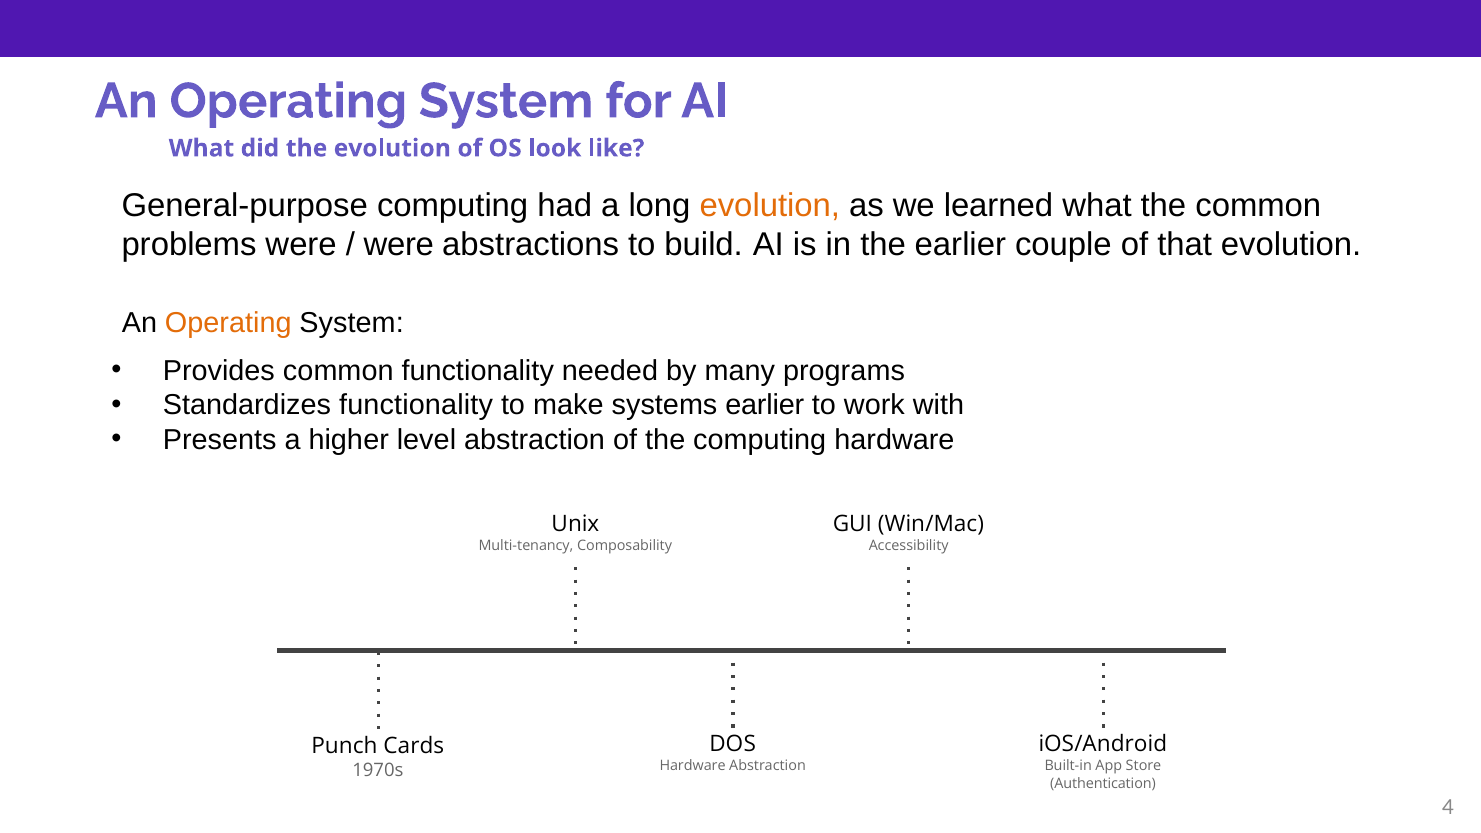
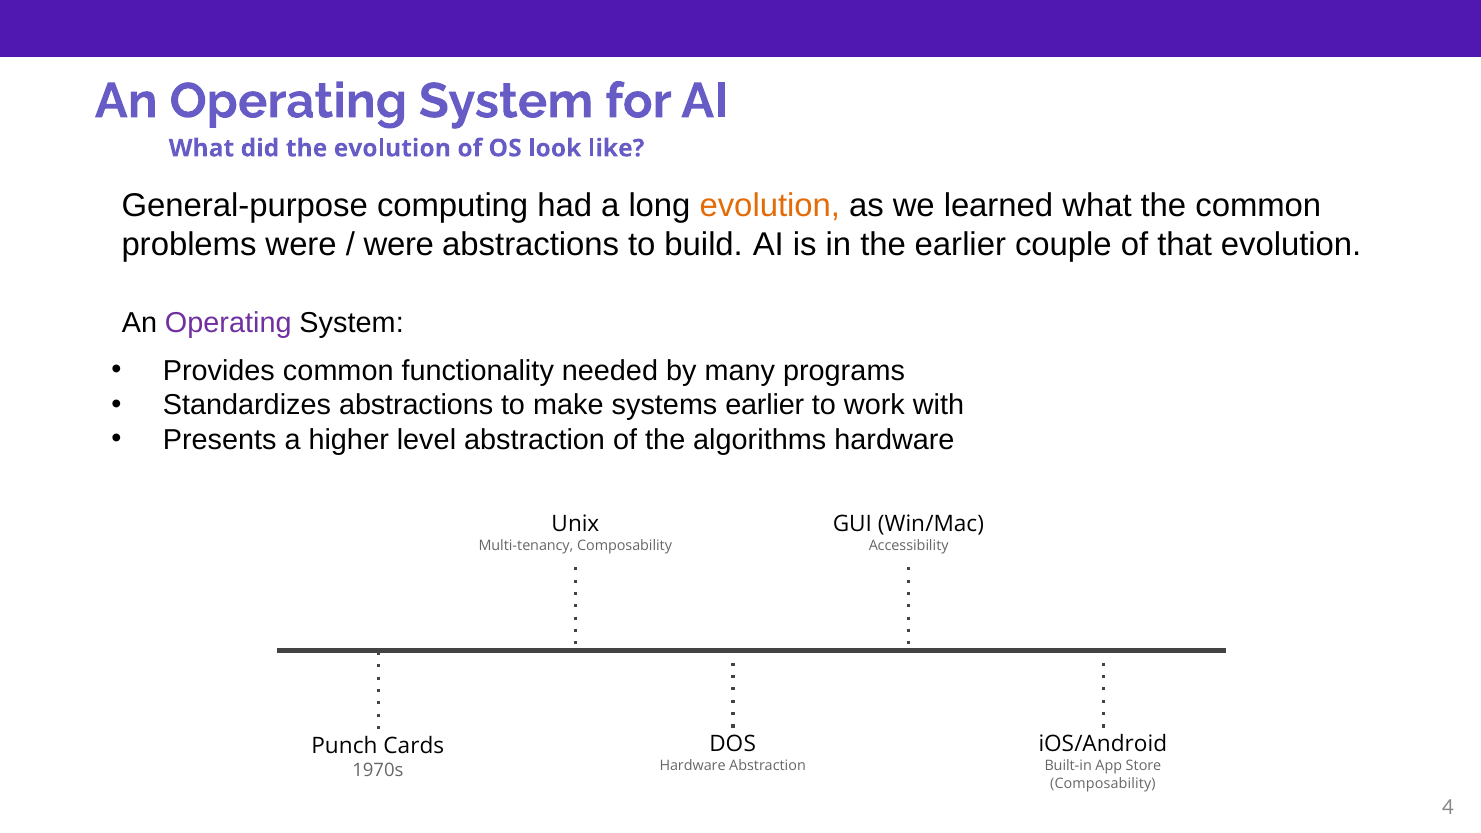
Operating colour: orange -> purple (228, 323)
Standardizes functionality: functionality -> abstractions (416, 405)
the computing: computing -> algorithms (760, 440)
Authentication: Authentication -> Composability (1103, 783)
